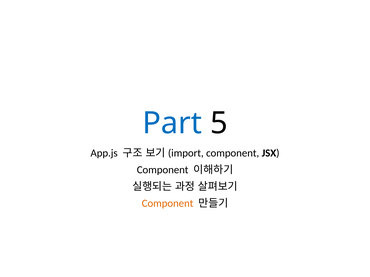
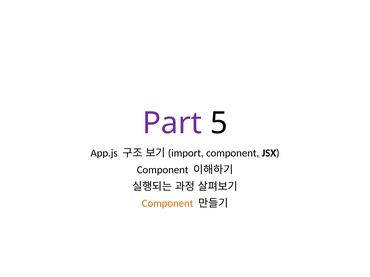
Part colour: blue -> purple (172, 123)
